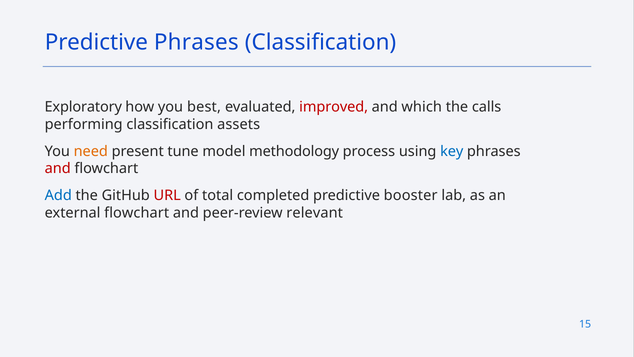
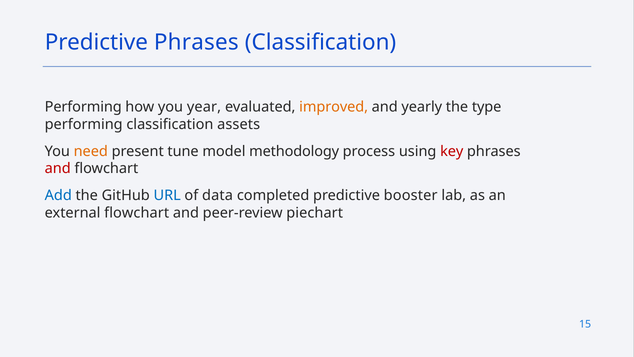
Exploratory: Exploratory -> Performing (83, 107)
best: best -> year (204, 107)
improved colour: red -> orange (334, 107)
which: which -> yearly (422, 107)
calls: calls -> type (487, 107)
key colour: blue -> red (452, 151)
URL colour: red -> blue (167, 195)
total: total -> data (218, 195)
relevant: relevant -> piechart (315, 213)
